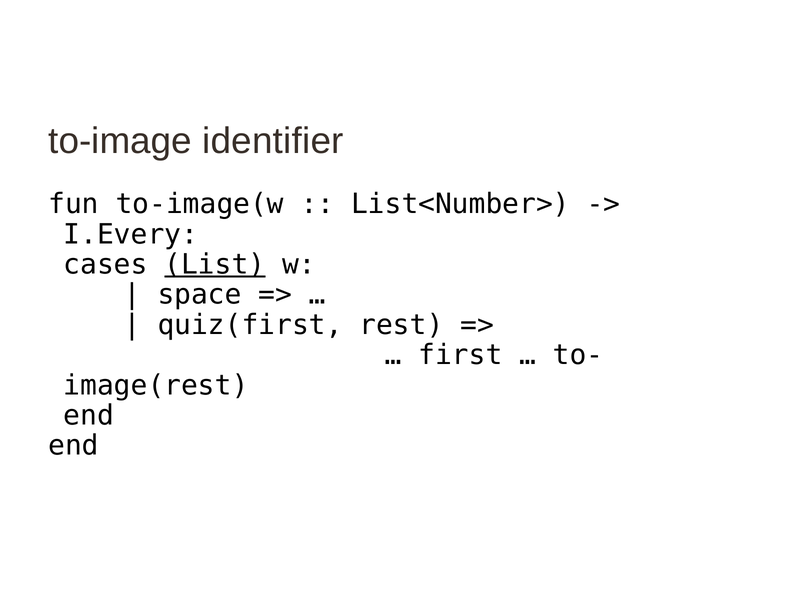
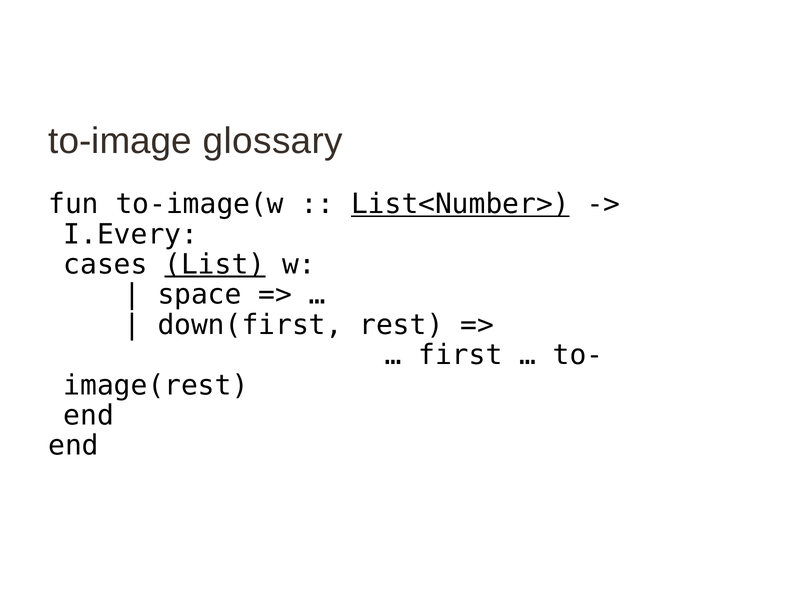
identifier: identifier -> glossary (273, 141)
List<Number> underline: none -> present (460, 204)
quiz(first: quiz(first -> down(first (250, 325)
